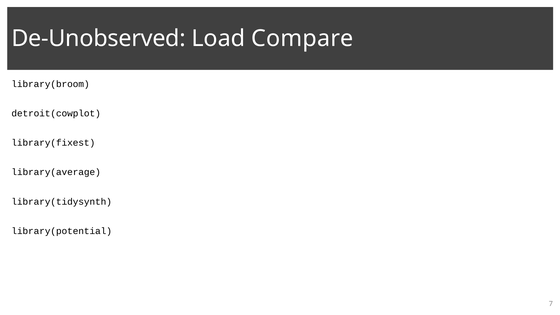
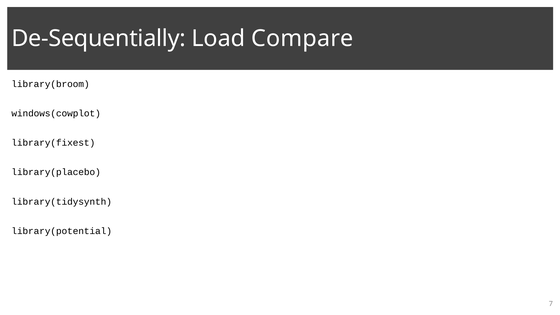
De-Unobserved: De-Unobserved -> De-Sequentially (99, 38)
detroit(cowplot: detroit(cowplot -> windows(cowplot (56, 114)
library(average: library(average -> library(placebo (56, 172)
